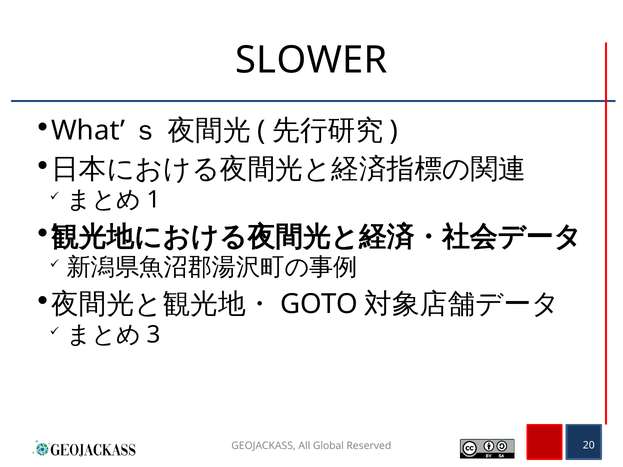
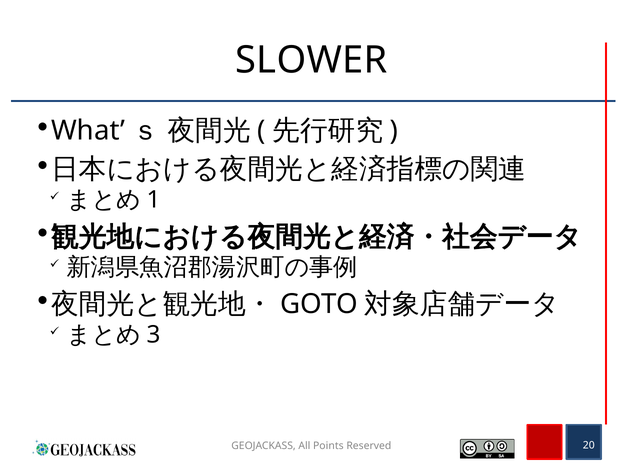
Global: Global -> Points (328, 446)
